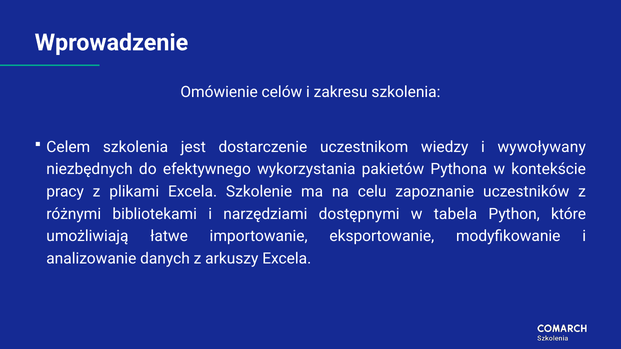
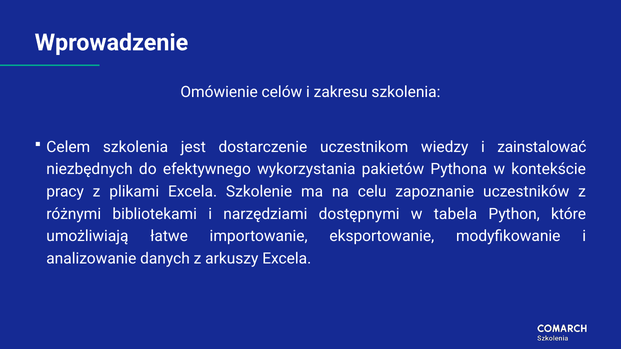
wywoływany: wywoływany -> zainstalować (542, 147)
